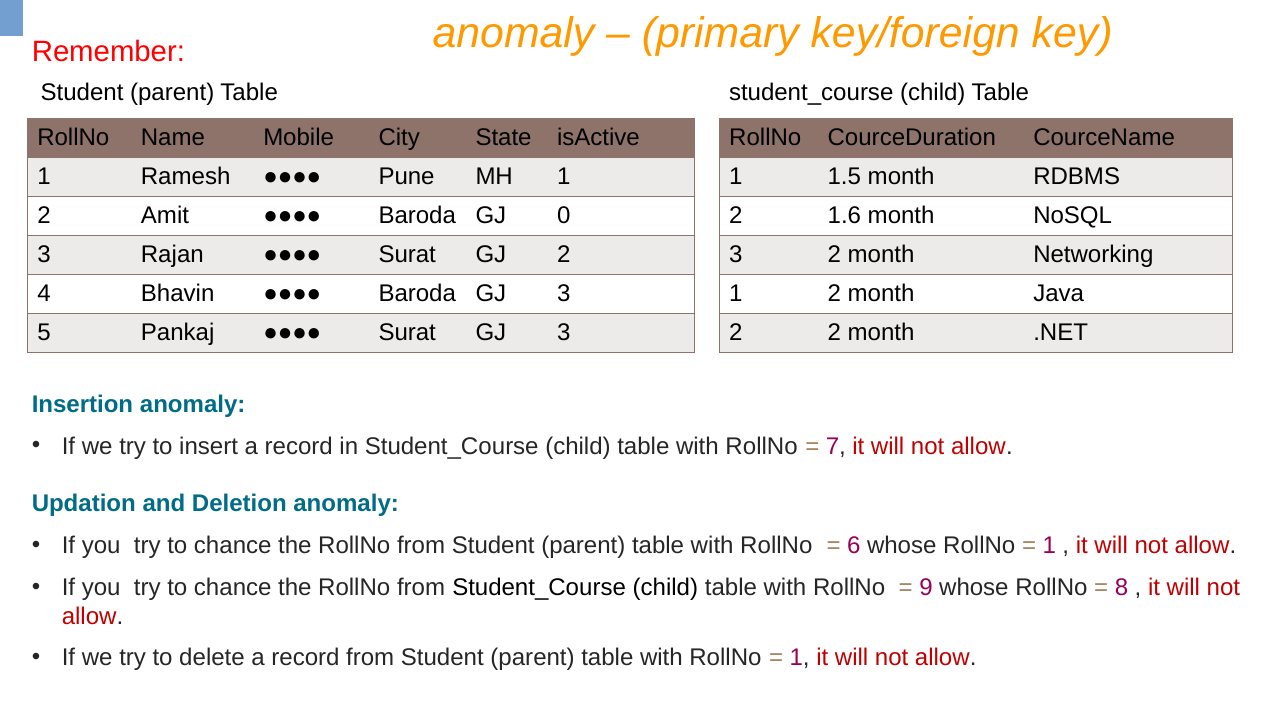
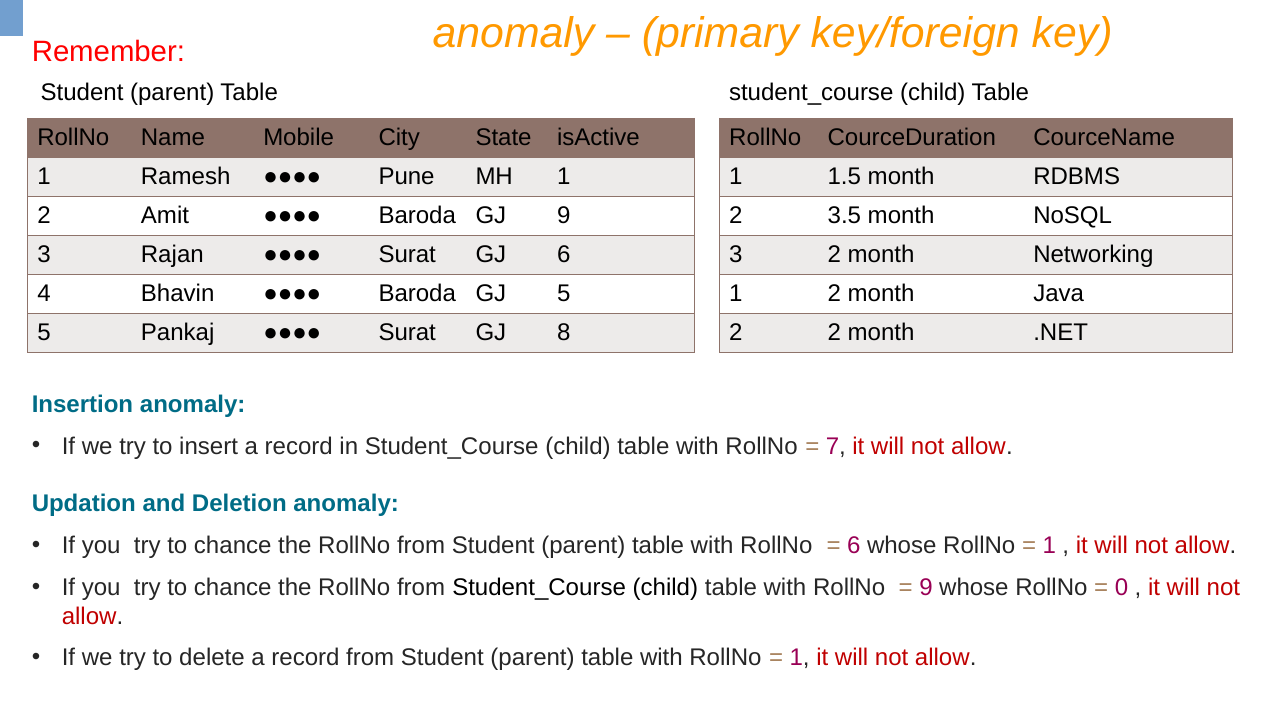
GJ 0: 0 -> 9 (564, 215)
1.6: 1.6 -> 3.5 (844, 215)
GJ 2: 2 -> 6 (564, 254)
Baroda GJ 3: 3 -> 5 (564, 293)
Surat GJ 3: 3 -> 8 (564, 332)
8: 8 -> 0 (1121, 587)
